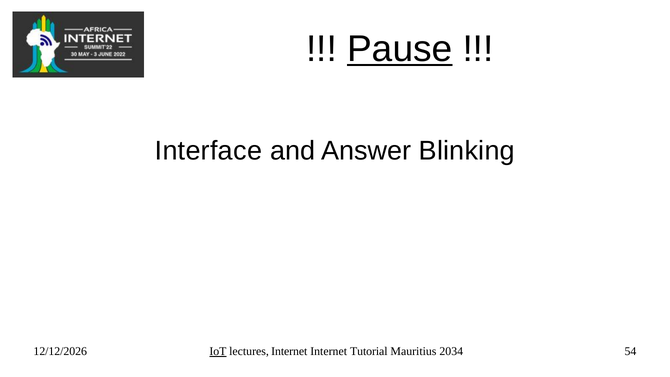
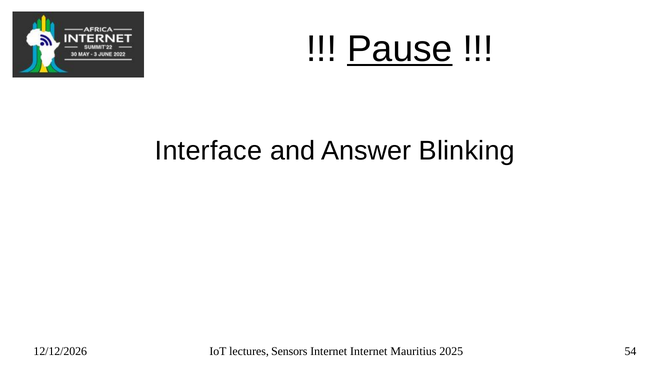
IoT underline: present -> none (218, 351)
lectures Internet: Internet -> Sensors (289, 351)
Internet Tutorial: Tutorial -> Internet (369, 351)
2034: 2034 -> 2025 (451, 351)
